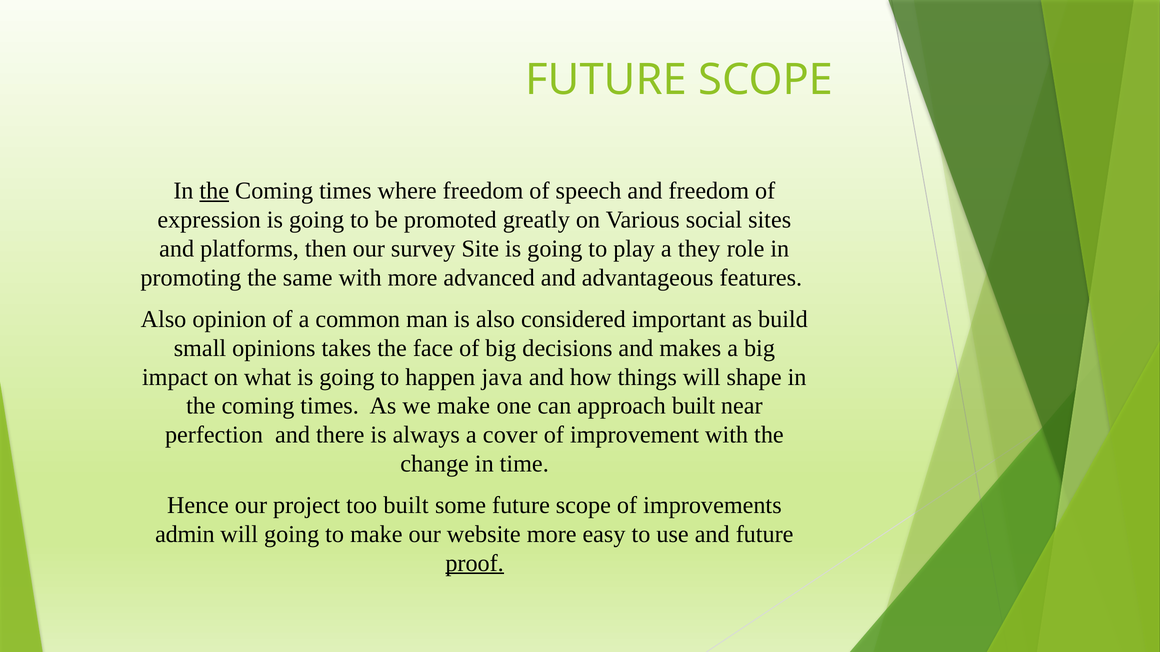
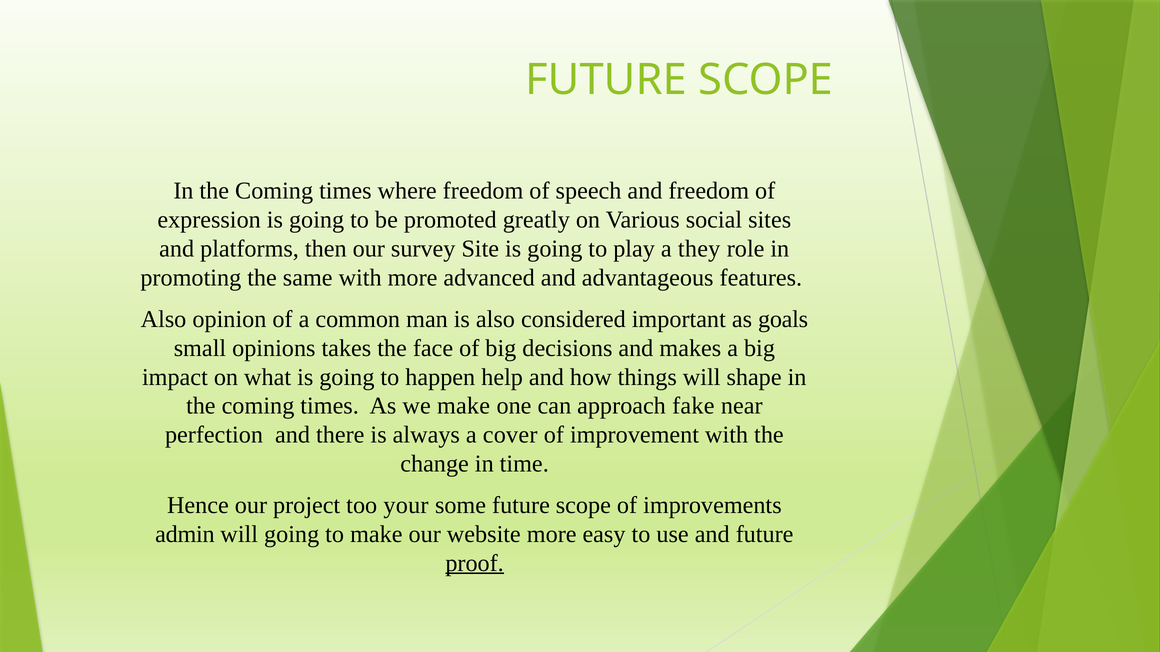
the underline: present -> none (214, 191)
build: build -> goals (783, 319)
java: java -> help (502, 377)
approach built: built -> fake (693, 406)
too built: built -> your (406, 505)
